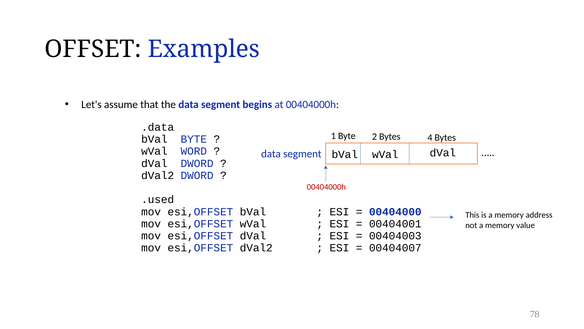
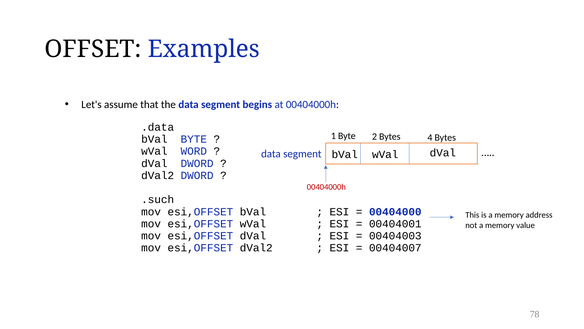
.used: .used -> .such (158, 199)
